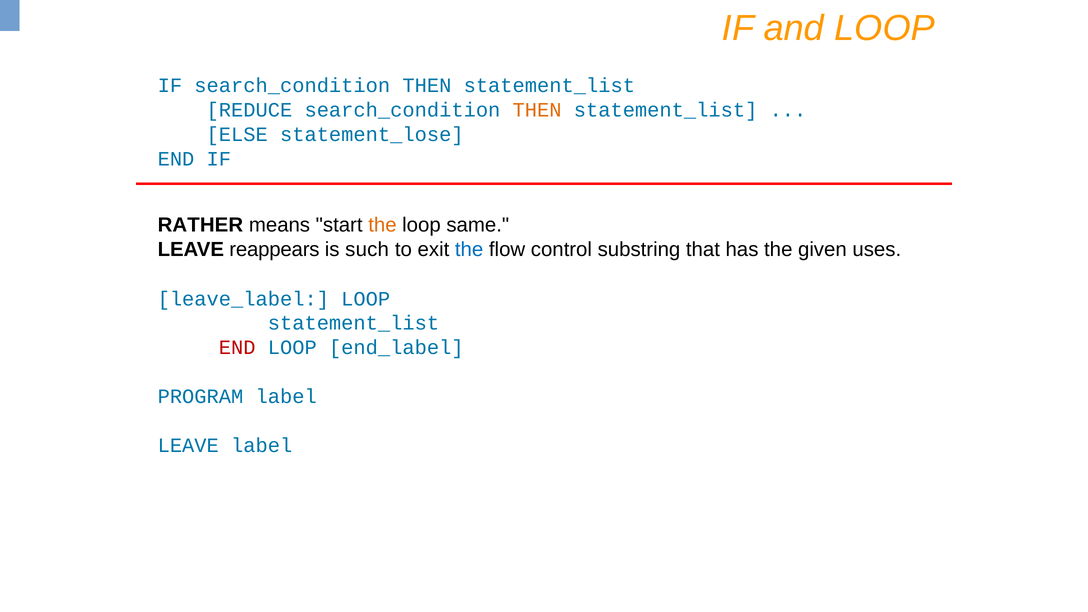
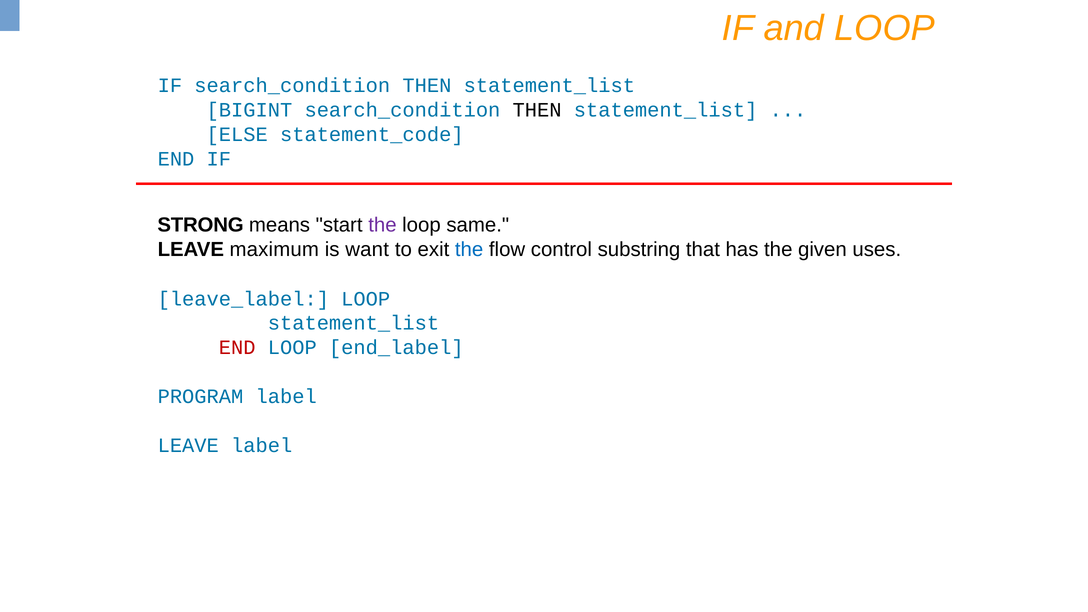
REDUCE: REDUCE -> BIGINT (249, 110)
THEN colour: orange -> black (537, 110)
statement_lose: statement_lose -> statement_code (372, 135)
RATHER: RATHER -> STRONG (201, 225)
the colour: orange -> purple (382, 225)
reappears: reappears -> maximum (274, 250)
such: such -> want (367, 250)
